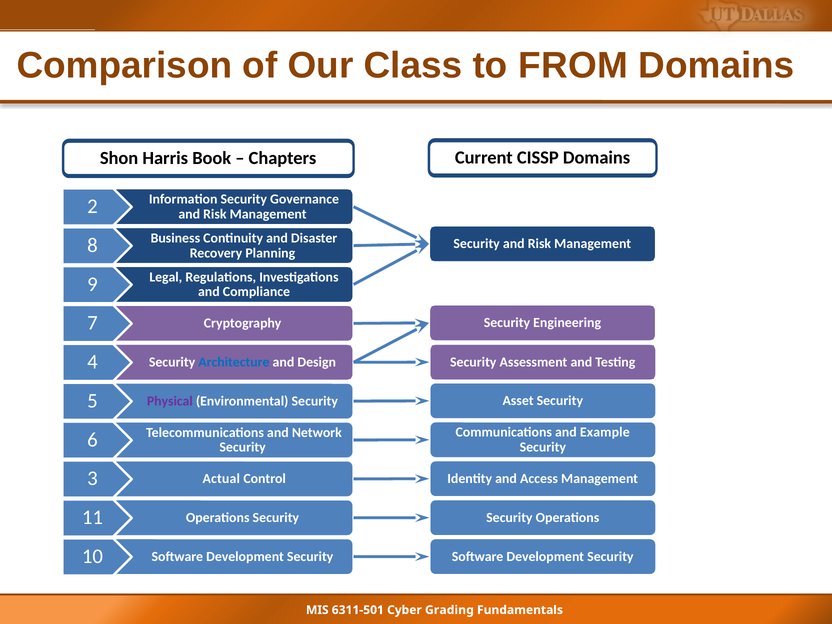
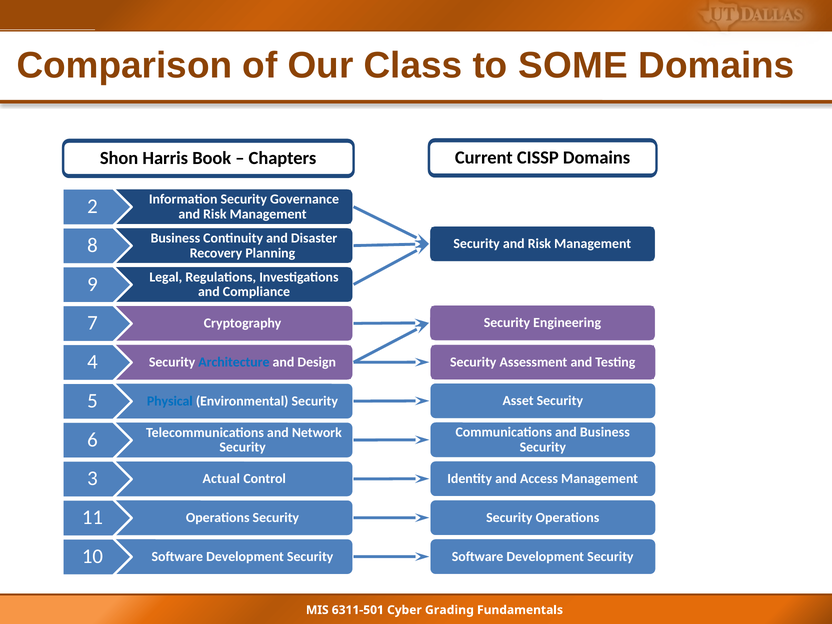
FROM: FROM -> SOME (573, 66)
Physical colour: purple -> blue (170, 401)
and Example: Example -> Business (605, 432)
